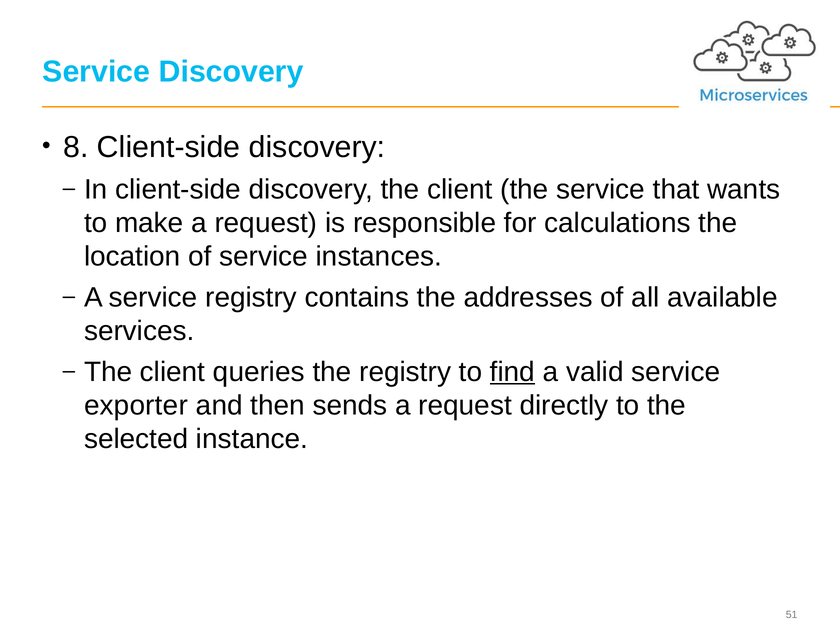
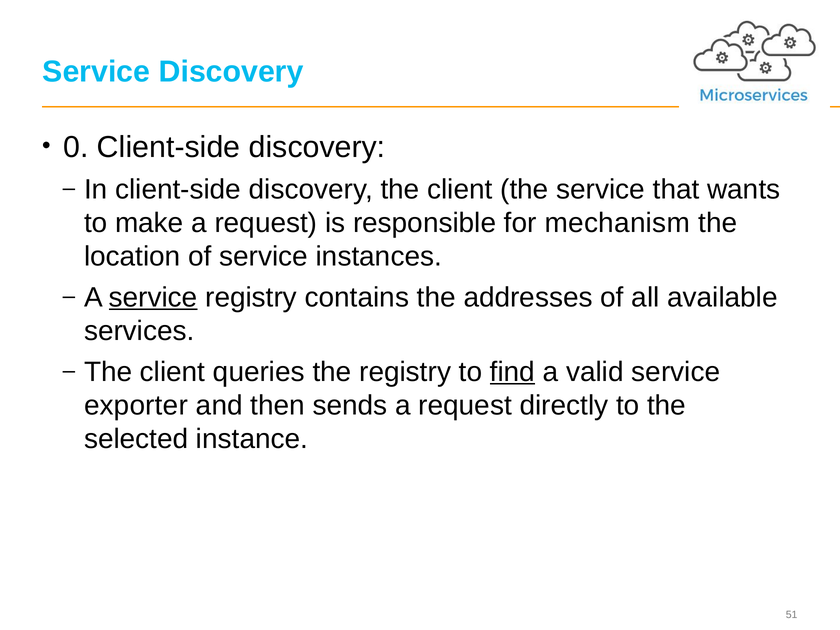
8: 8 -> 0 (76, 147)
calculations: calculations -> mechanism (617, 223)
service underline: none -> present (153, 297)
